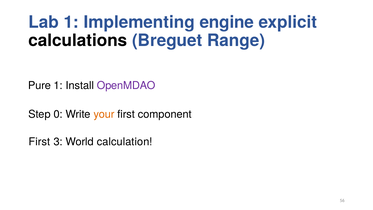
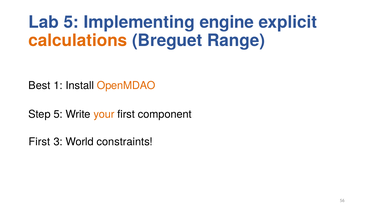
Lab 1: 1 -> 5 (71, 22)
calculations colour: black -> orange (78, 41)
Pure: Pure -> Best (39, 85)
OpenMDAO colour: purple -> orange (126, 85)
Step 0: 0 -> 5 (58, 114)
calculation: calculation -> constraints (125, 142)
